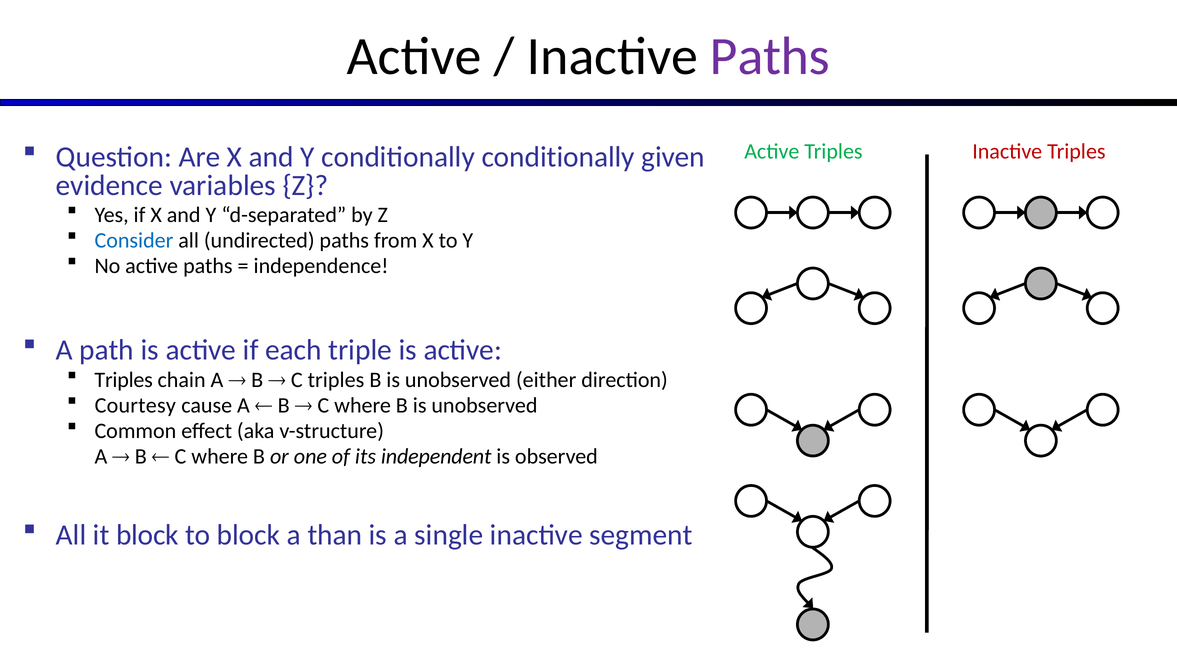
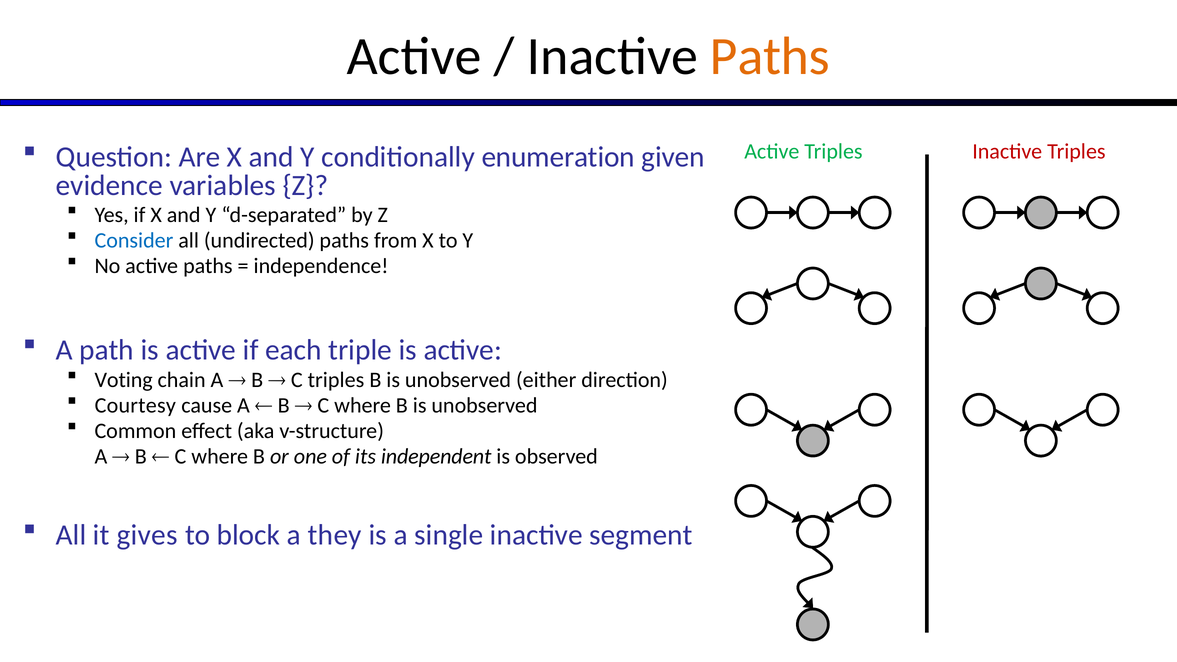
Paths colour: purple -> orange (770, 56)
conditionally conditionally: conditionally -> enumeration (558, 157)
Triples: Triples -> Voting (124, 380)
it block: block -> gives (147, 535)
than: than -> they (335, 535)
